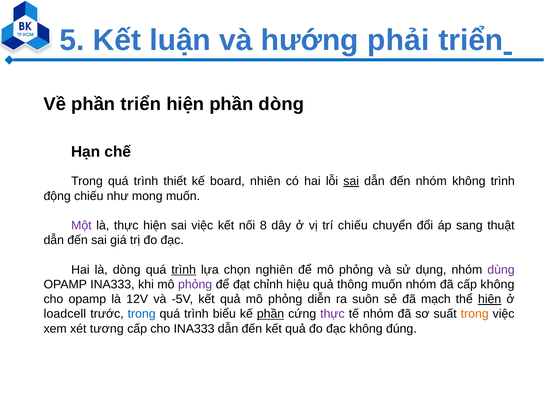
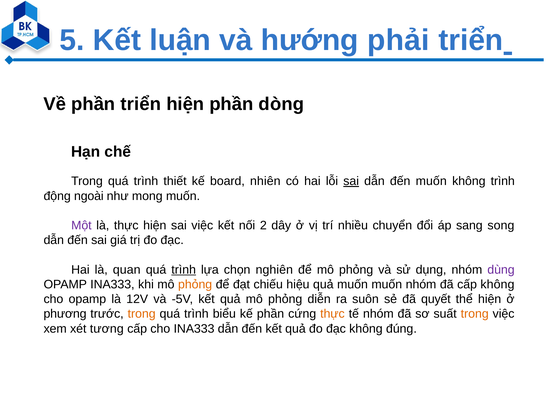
đến nhóm: nhóm -> muốn (431, 181)
động chiếu: chiếu -> ngoài (89, 196)
8: 8 -> 2 (263, 225)
trí chiếu: chiếu -> nhiều (353, 225)
sang thuật: thuật -> song (501, 225)
là dòng: dòng -> quan (127, 270)
phỏng colour: purple -> orange (195, 284)
chỉnh: chỉnh -> chiếu (268, 284)
quả thông: thông -> muốn (352, 284)
mạch: mạch -> quyết (436, 299)
hiện underline: present -> none (490, 299)
loadcell: loadcell -> phương (65, 314)
trong colour: blue -> orange (142, 314)
phần underline: present -> none (271, 314)
thực colour: purple -> orange (332, 314)
